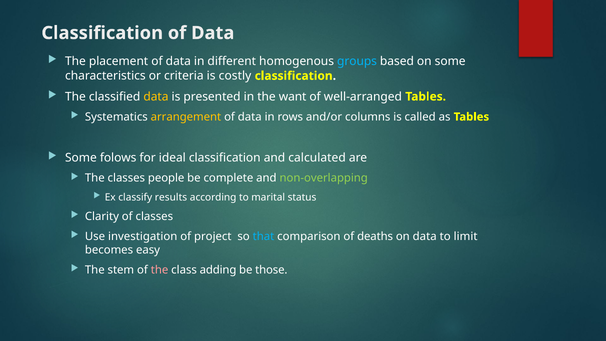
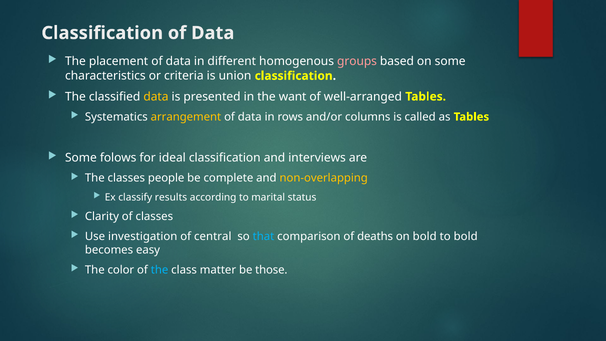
groups colour: light blue -> pink (357, 61)
costly: costly -> union (235, 76)
calculated: calculated -> interviews (317, 158)
non-overlapping colour: light green -> yellow (324, 178)
project: project -> central (213, 237)
on data: data -> bold (425, 237)
to limit: limit -> bold (466, 237)
stem: stem -> color (121, 270)
the colour: pink -> light blue (160, 270)
adding: adding -> matter (218, 270)
